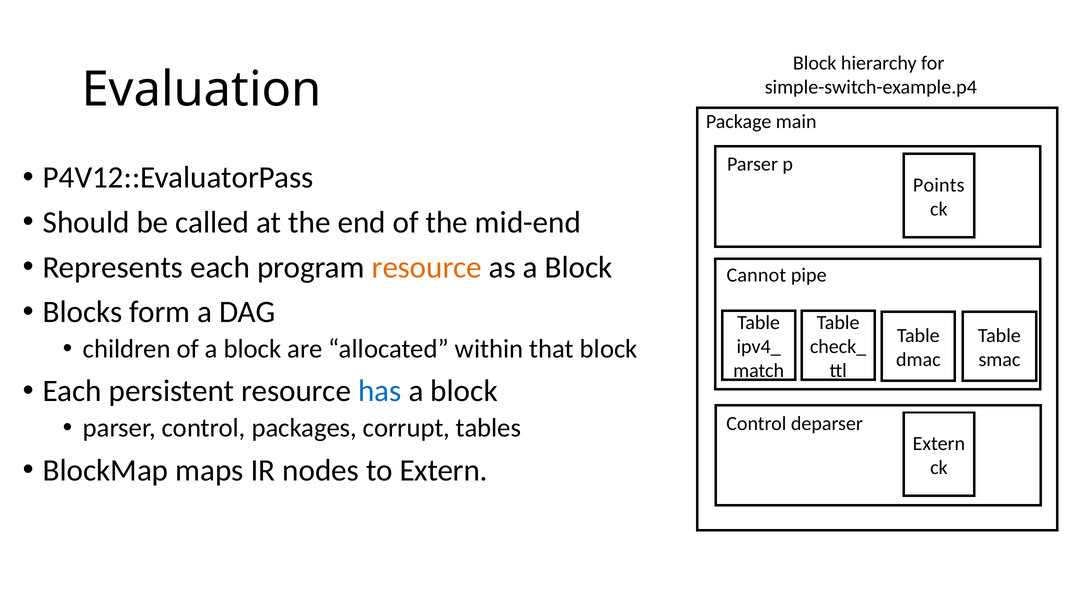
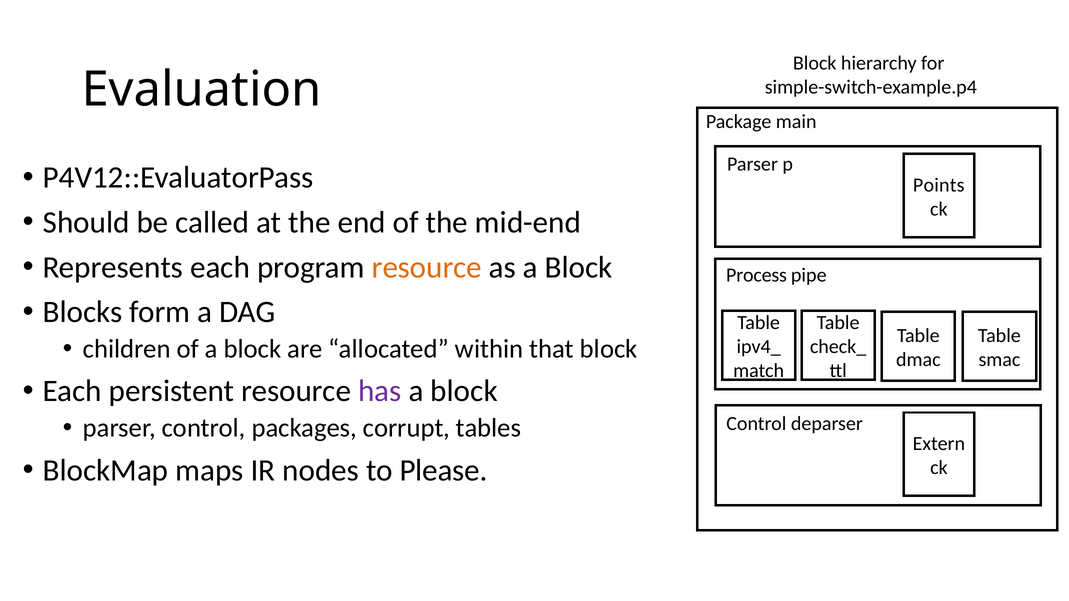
Cannot: Cannot -> Process (757, 275)
has colour: blue -> purple (380, 391)
to Extern: Extern -> Please (443, 471)
